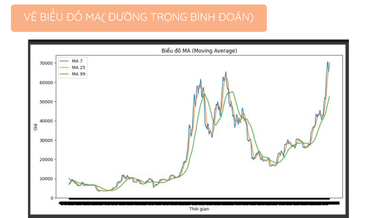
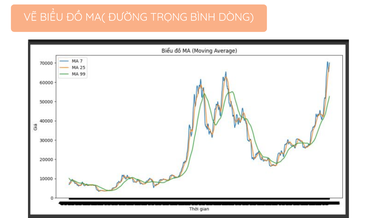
ĐOÁN: ĐOÁN -> DÒNG (236, 17)
